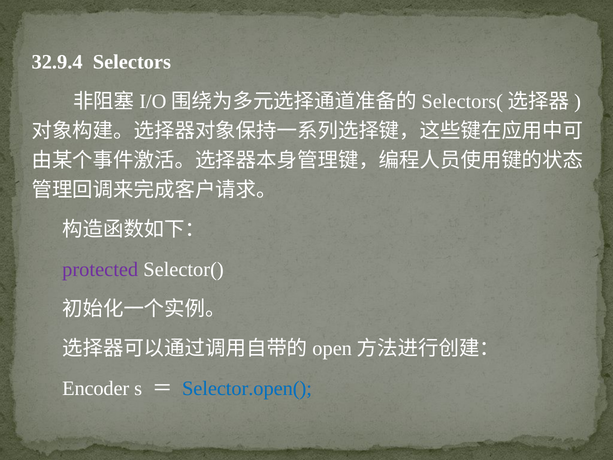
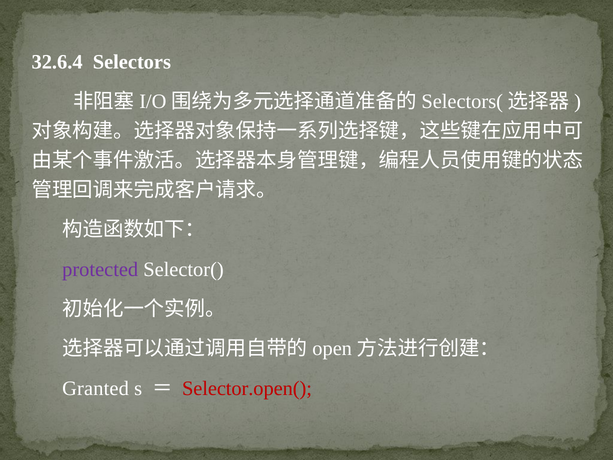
32.9.4: 32.9.4 -> 32.6.4 (57, 62)
Encoder: Encoder -> Granted (96, 388)
Selector.open( colour: blue -> red (247, 388)
